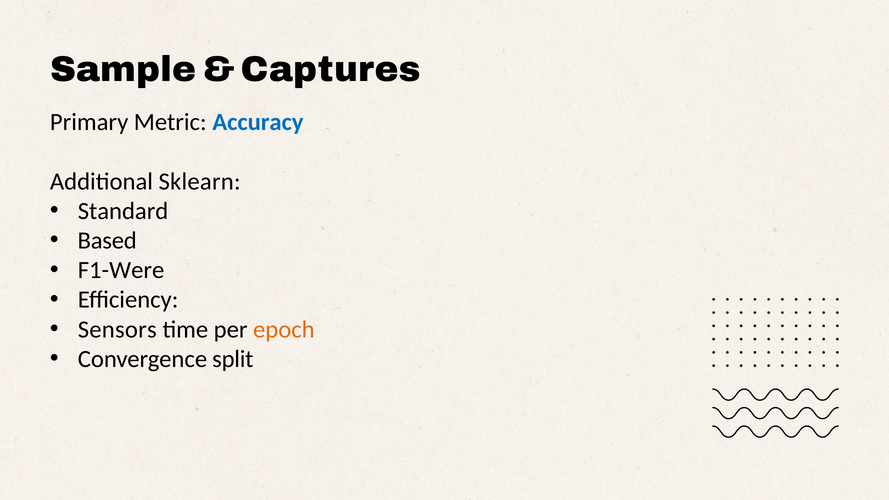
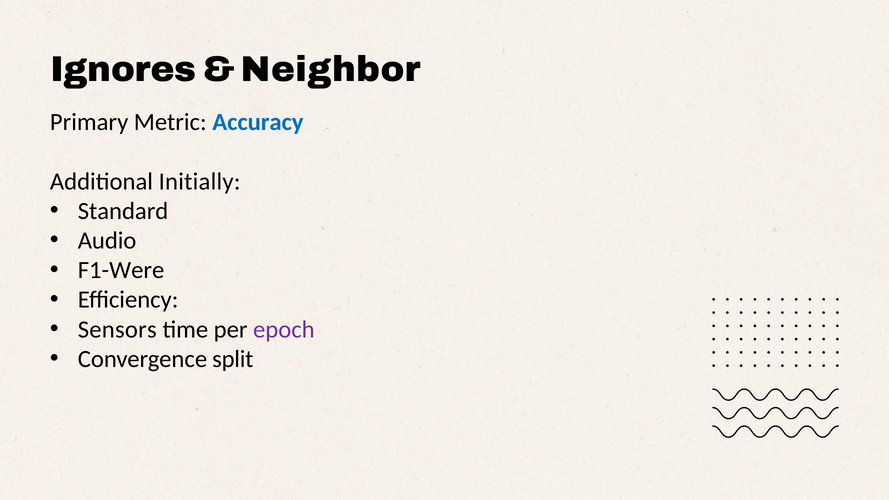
Sample: Sample -> Ignores (123, 70)
Captures: Captures -> Neighbor (331, 70)
Sklearn: Sklearn -> Initially (200, 181)
Based: Based -> Audio (107, 241)
epoch colour: orange -> purple (284, 330)
